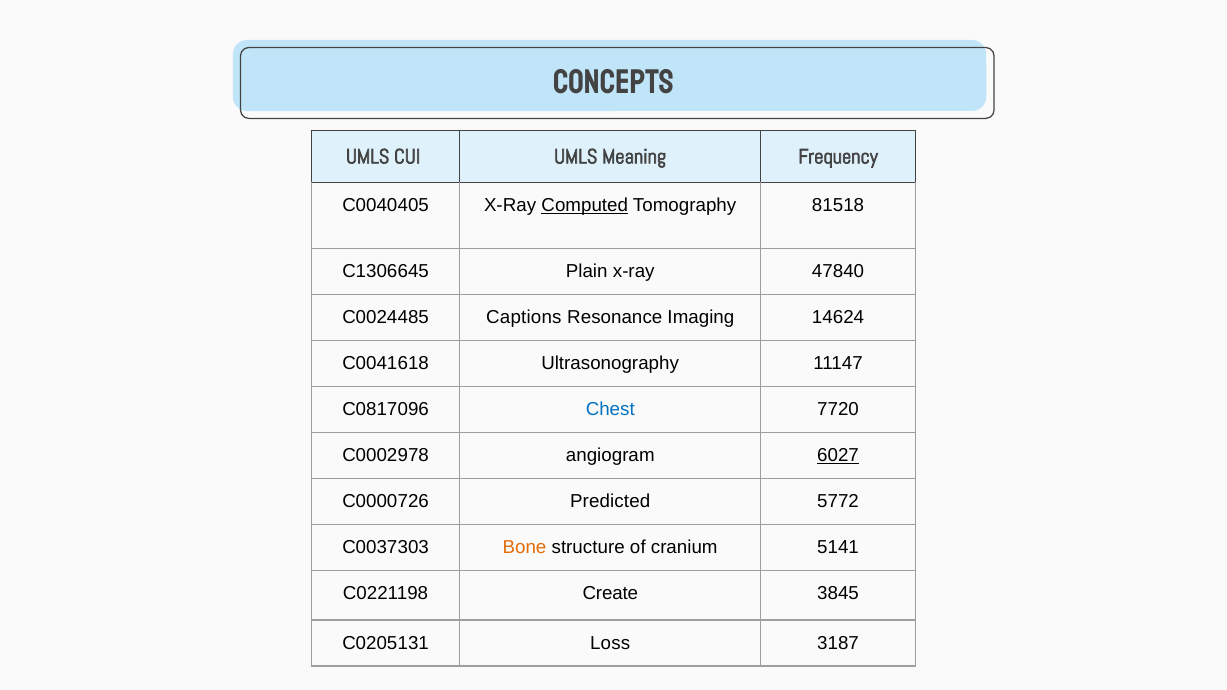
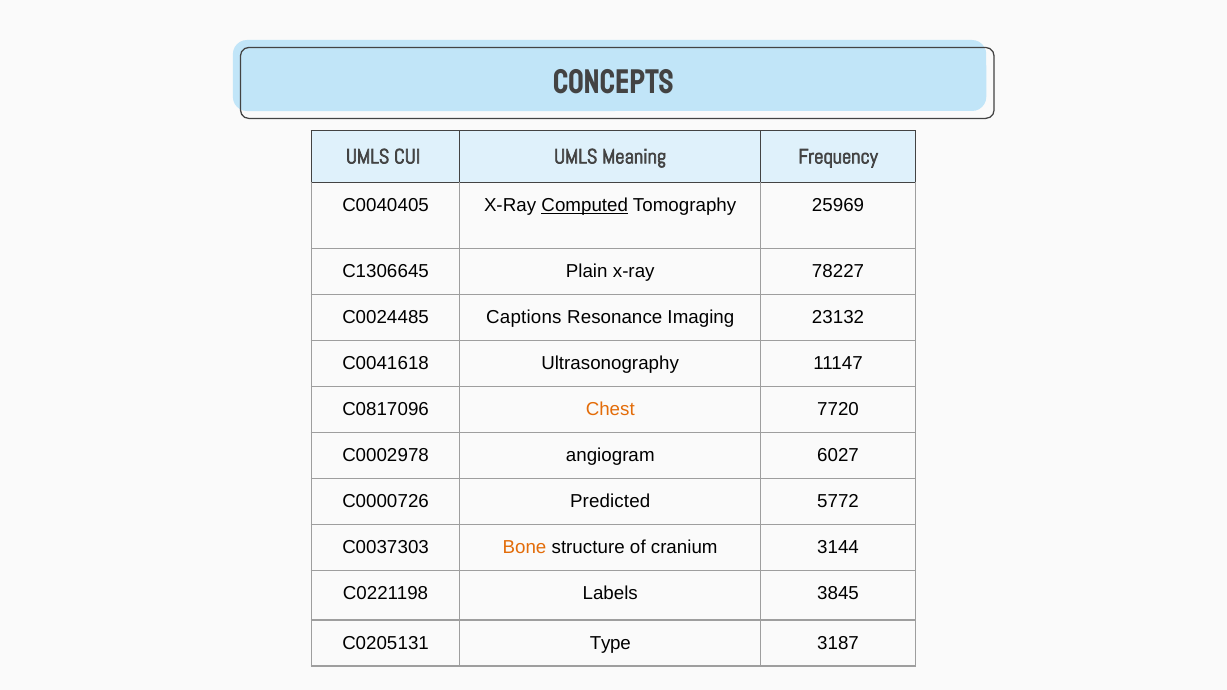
81518: 81518 -> 25969 (838, 205)
47840: 47840 -> 78227 (838, 271)
14624: 14624 -> 23132 (838, 317)
Chest colour: blue -> orange (610, 409)
6027 underline: present -> none (838, 455)
5141: 5141 -> 3144 (838, 547)
Create: Create -> Labels (610, 593)
Loss: Loss -> Type (610, 643)
